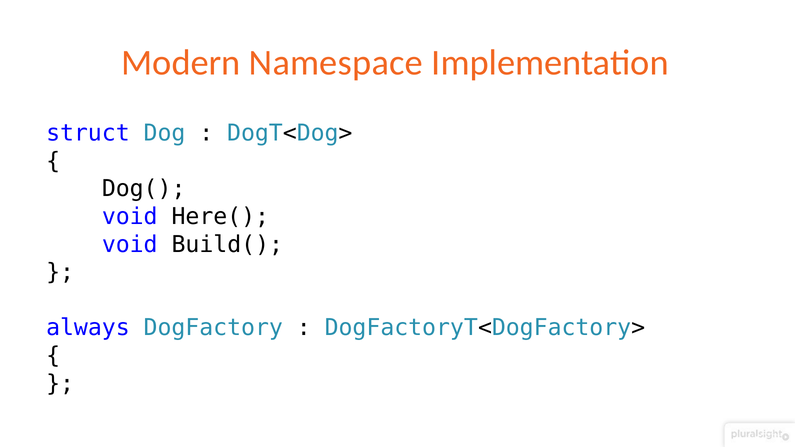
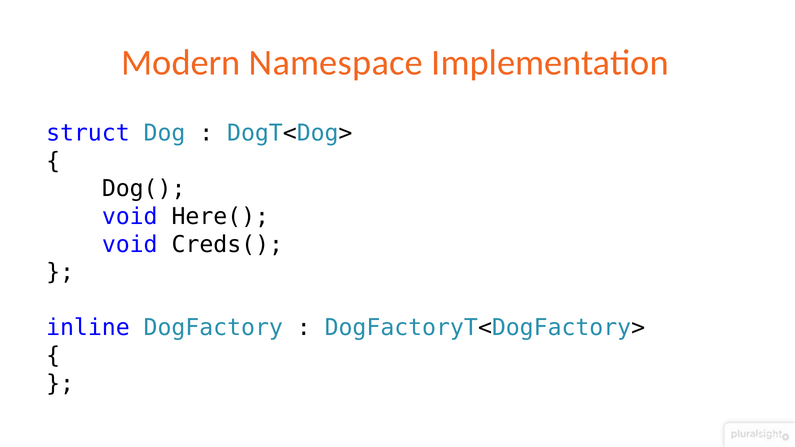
Build(: Build( -> Creds( (227, 244)
always: always -> inline (88, 328)
